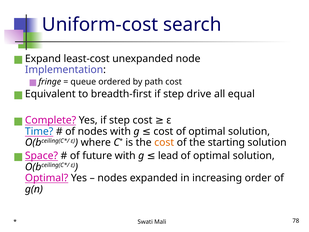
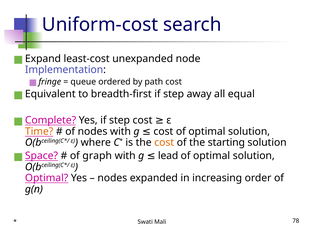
drive: drive -> away (199, 94)
Time colour: blue -> orange (39, 131)
future: future -> graph (97, 156)
